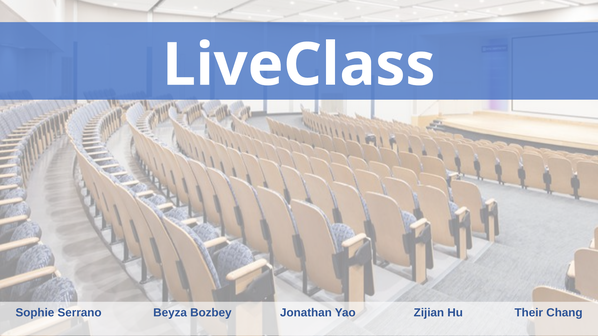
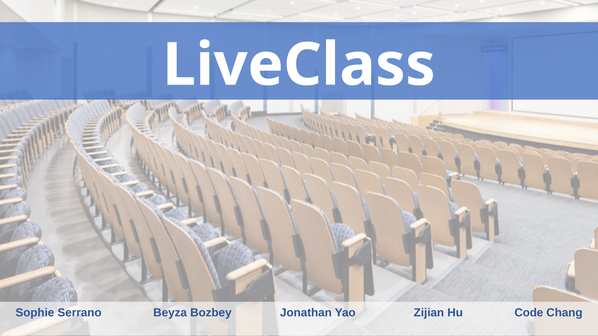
Their: Their -> Code (529, 313)
